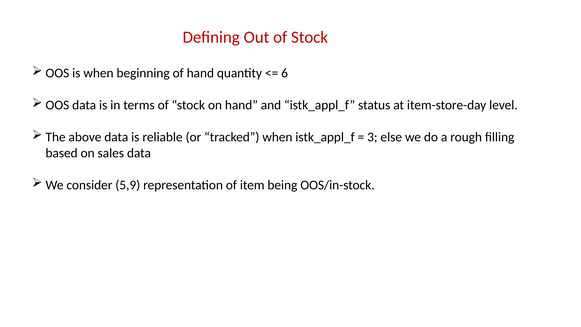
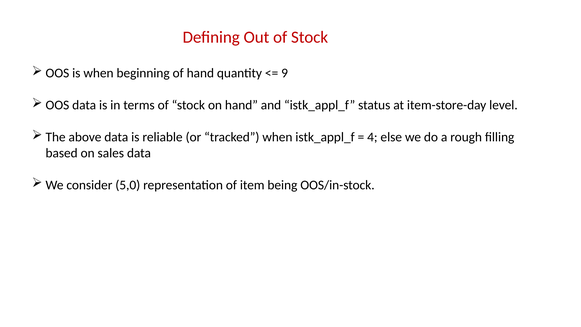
6: 6 -> 9 (285, 73)
3: 3 -> 4 (372, 137)
5,9: 5,9 -> 5,0 (128, 185)
